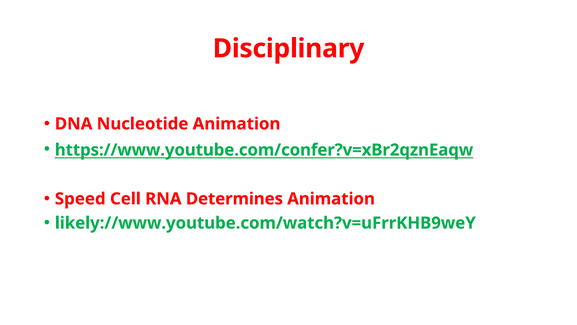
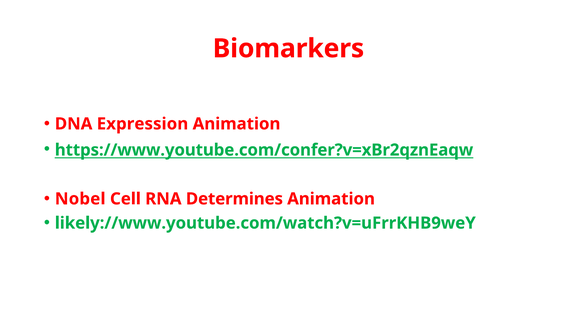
Disciplinary: Disciplinary -> Biomarkers (288, 48)
Nucleotide: Nucleotide -> Expression (142, 124)
Speed: Speed -> Nobel (80, 199)
